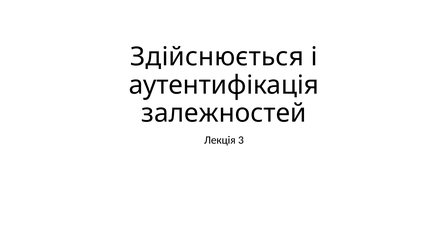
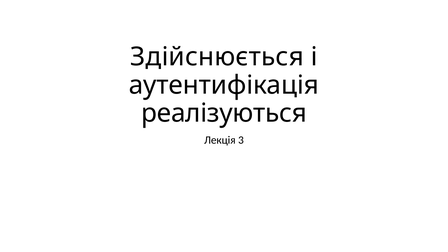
залежностей: залежностей -> реалізуються (224, 113)
